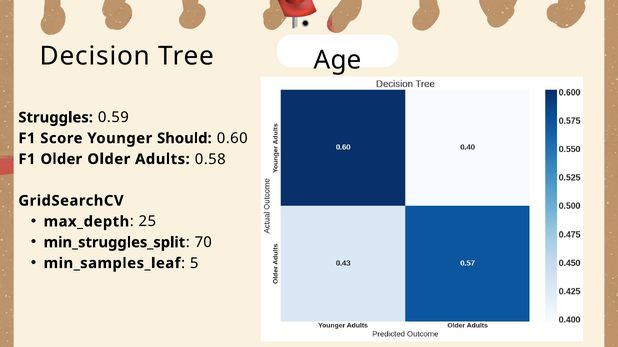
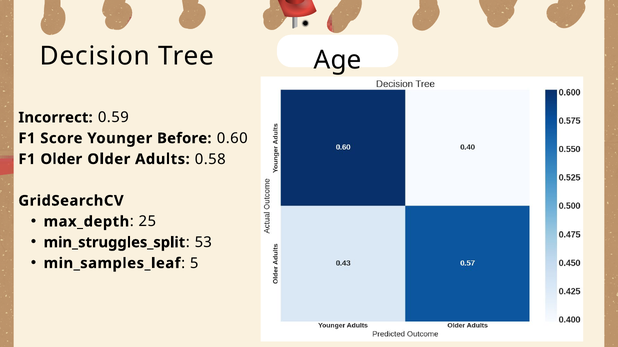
Struggles: Struggles -> Incorrect (56, 118)
Should: Should -> Before (184, 139)
70: 70 -> 53 (203, 243)
